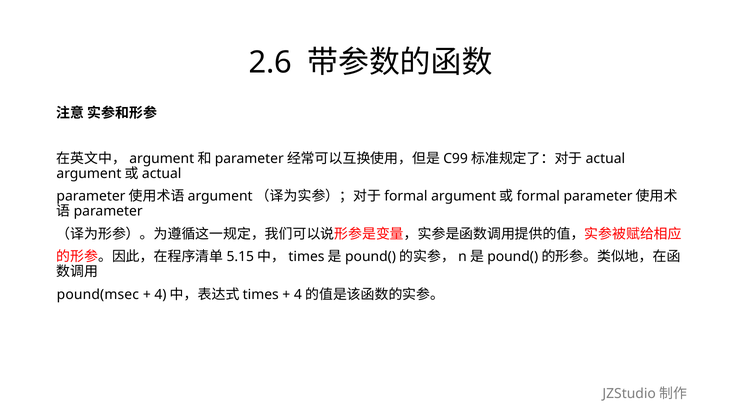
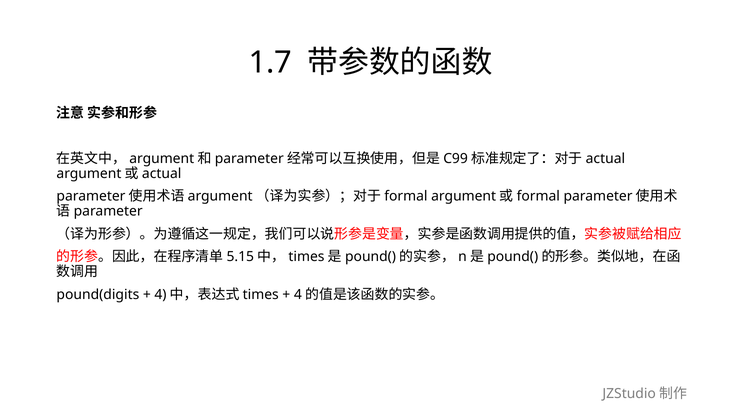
2.6: 2.6 -> 1.7 (270, 63)
pound(msec: pound(msec -> pound(digits (98, 294)
